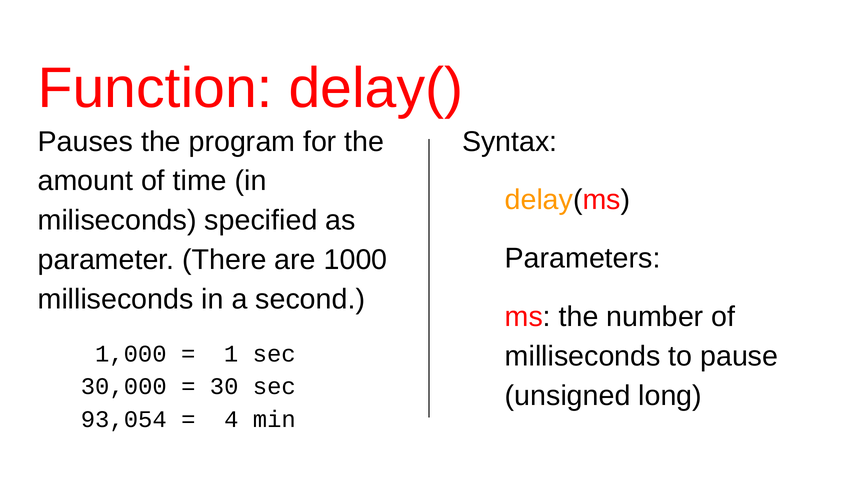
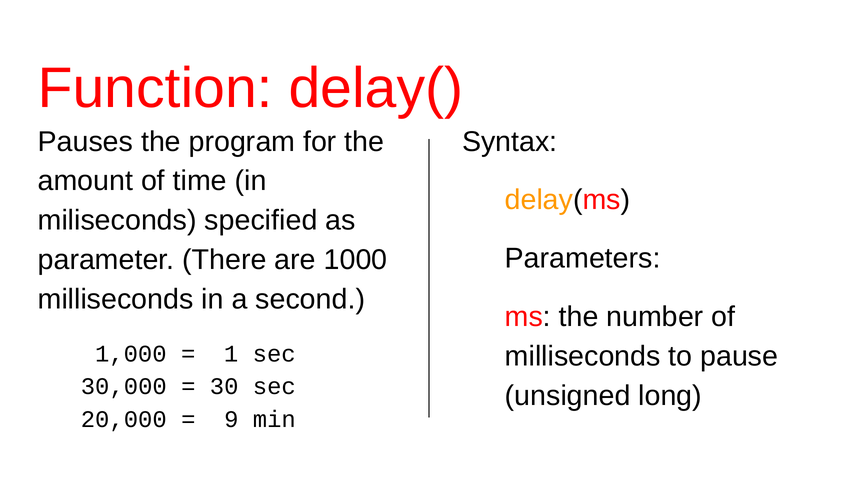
93,054: 93,054 -> 20,000 (124, 420)
4: 4 -> 9 (231, 420)
